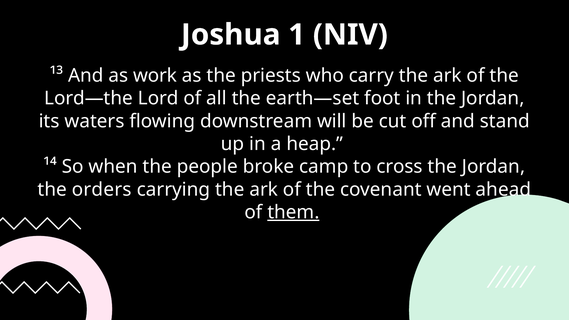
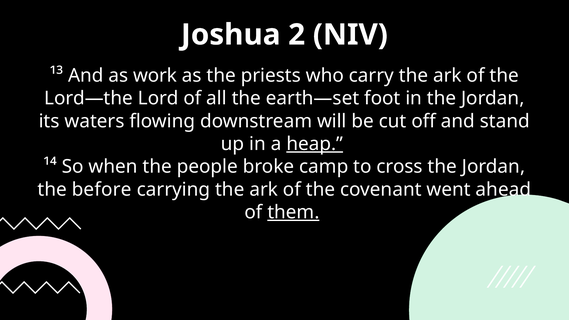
1: 1 -> 2 (297, 35)
heap underline: none -> present (315, 144)
orders: orders -> before (102, 189)
